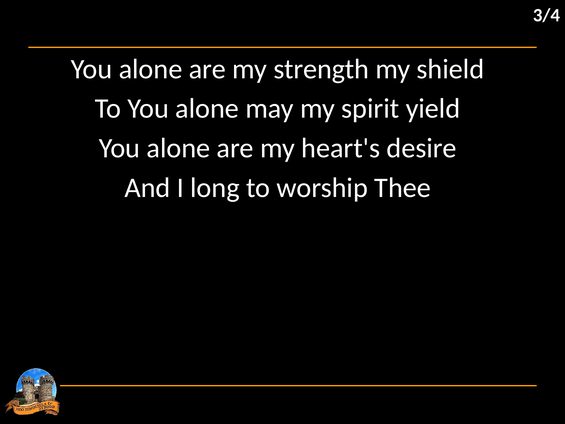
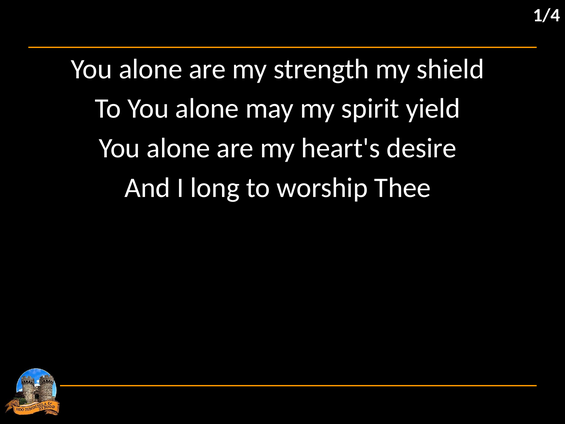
3/4: 3/4 -> 1/4 (546, 15)
